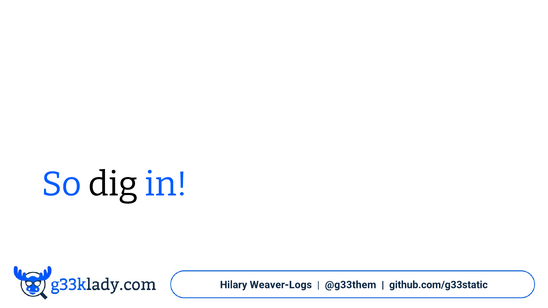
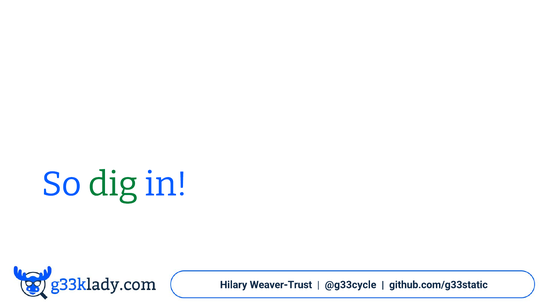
dig colour: black -> green (113, 184)
Weaver-Logs: Weaver-Logs -> Weaver-Trust (281, 285)
@g33them: @g33them -> @g33cycle (351, 285)
